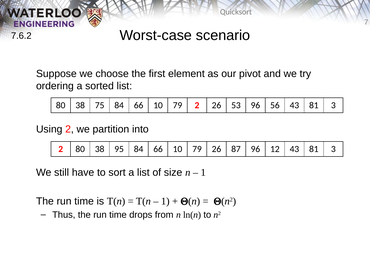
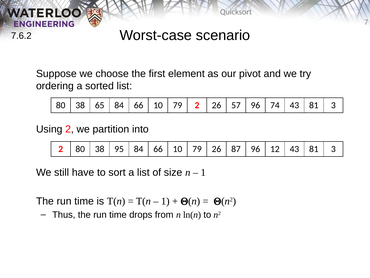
75: 75 -> 65 (100, 105)
53: 53 -> 57 (236, 105)
56: 56 -> 74 (275, 105)
